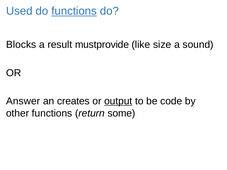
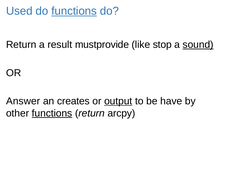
Blocks: Blocks -> Return (21, 45)
size: size -> stop (162, 45)
sound underline: none -> present (198, 45)
code: code -> have (171, 101)
functions underline: none -> present (52, 113)
some: some -> arcpy (121, 113)
